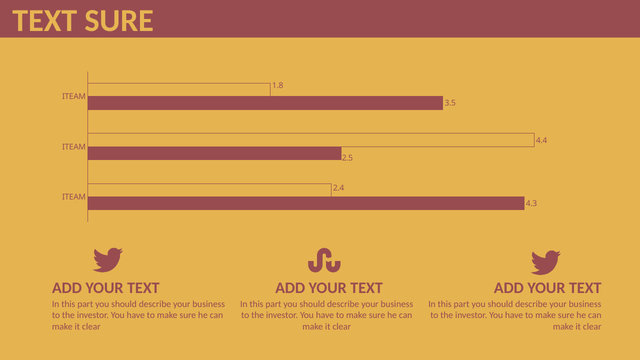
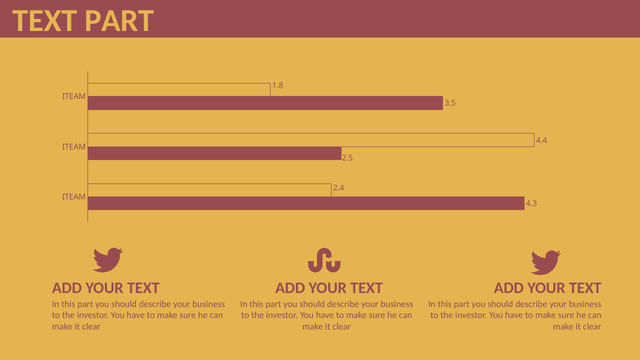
TEXT SURE: SURE -> PART (119, 21)
